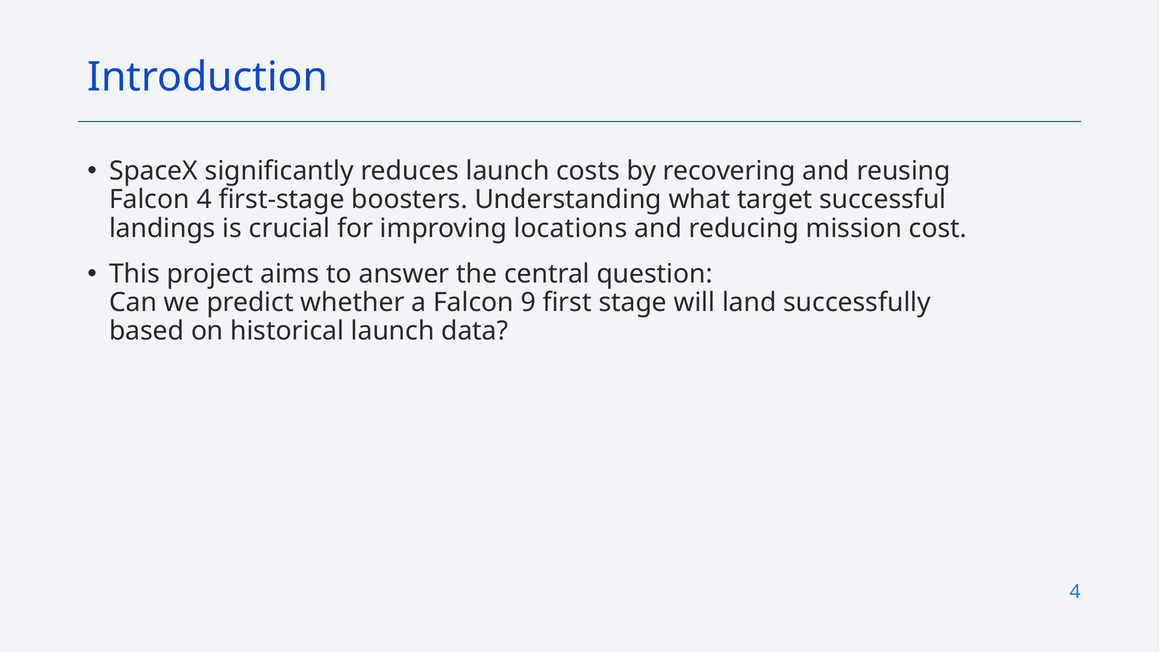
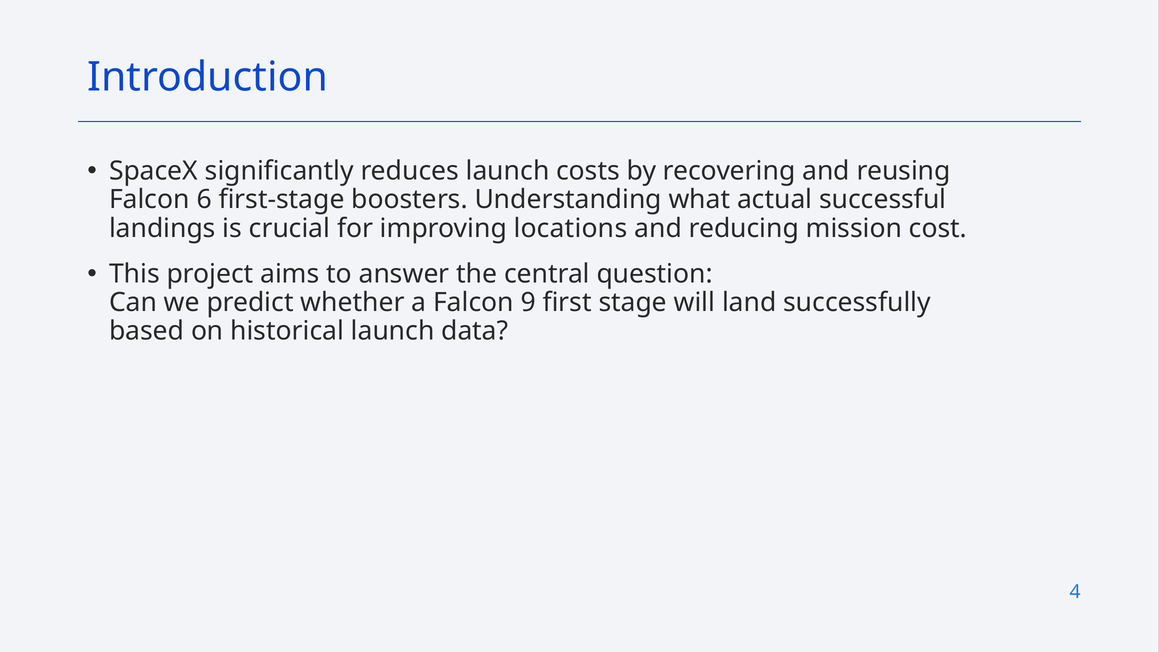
Falcon 4: 4 -> 6 (204, 200)
target: target -> actual (775, 200)
